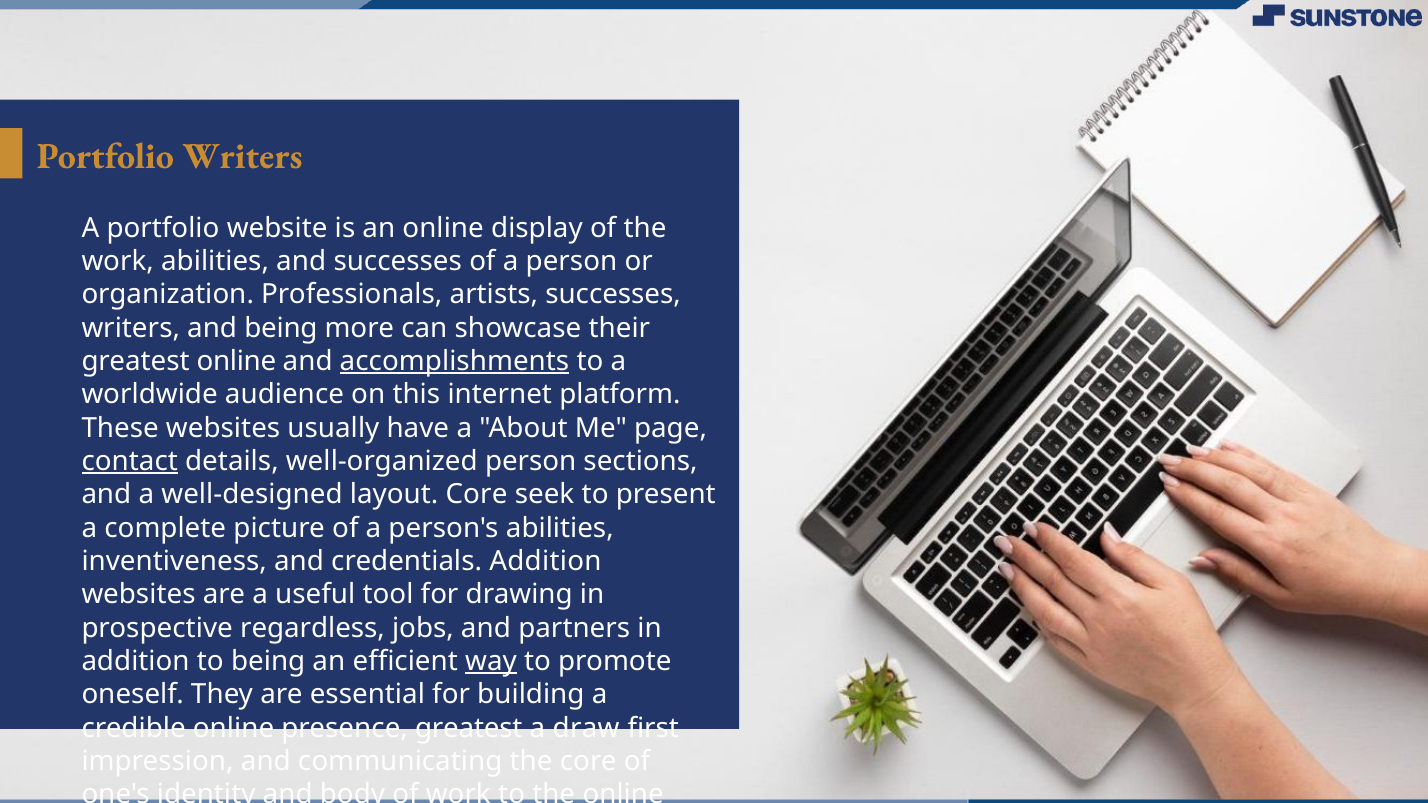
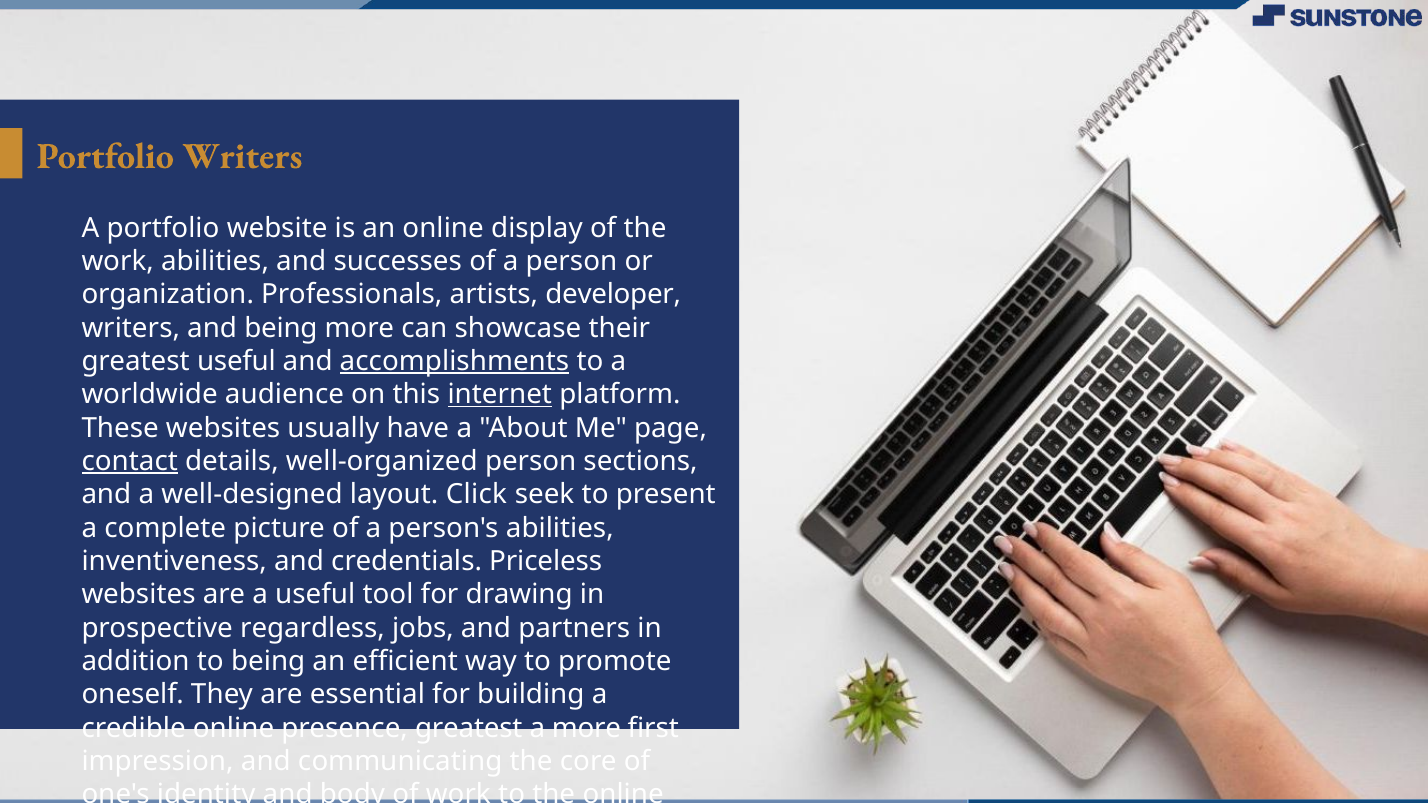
artists successes: successes -> developer (613, 295)
greatest online: online -> useful (236, 361)
internet underline: none -> present (500, 395)
layout Core: Core -> Click (476, 495)
credentials Addition: Addition -> Priceless (546, 561)
way underline: present -> none (491, 661)
a draw: draw -> more (586, 728)
